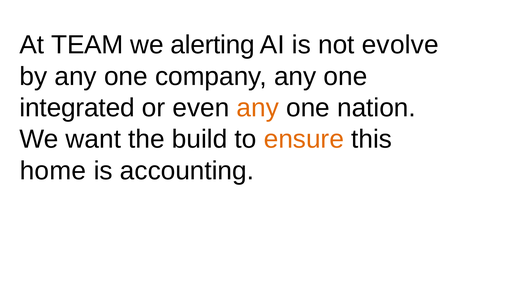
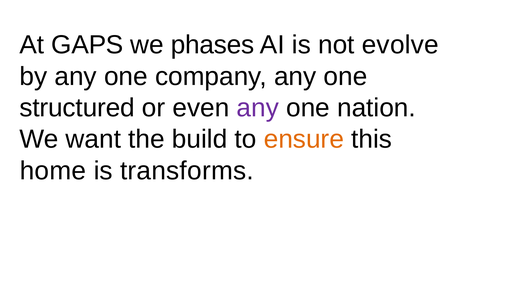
TEAM: TEAM -> GAPS (87, 45)
alerting: alerting -> phases (213, 45)
integrated: integrated -> structured (77, 108)
any colour: orange -> purple (258, 108)
accounting: accounting -> transforms (187, 171)
